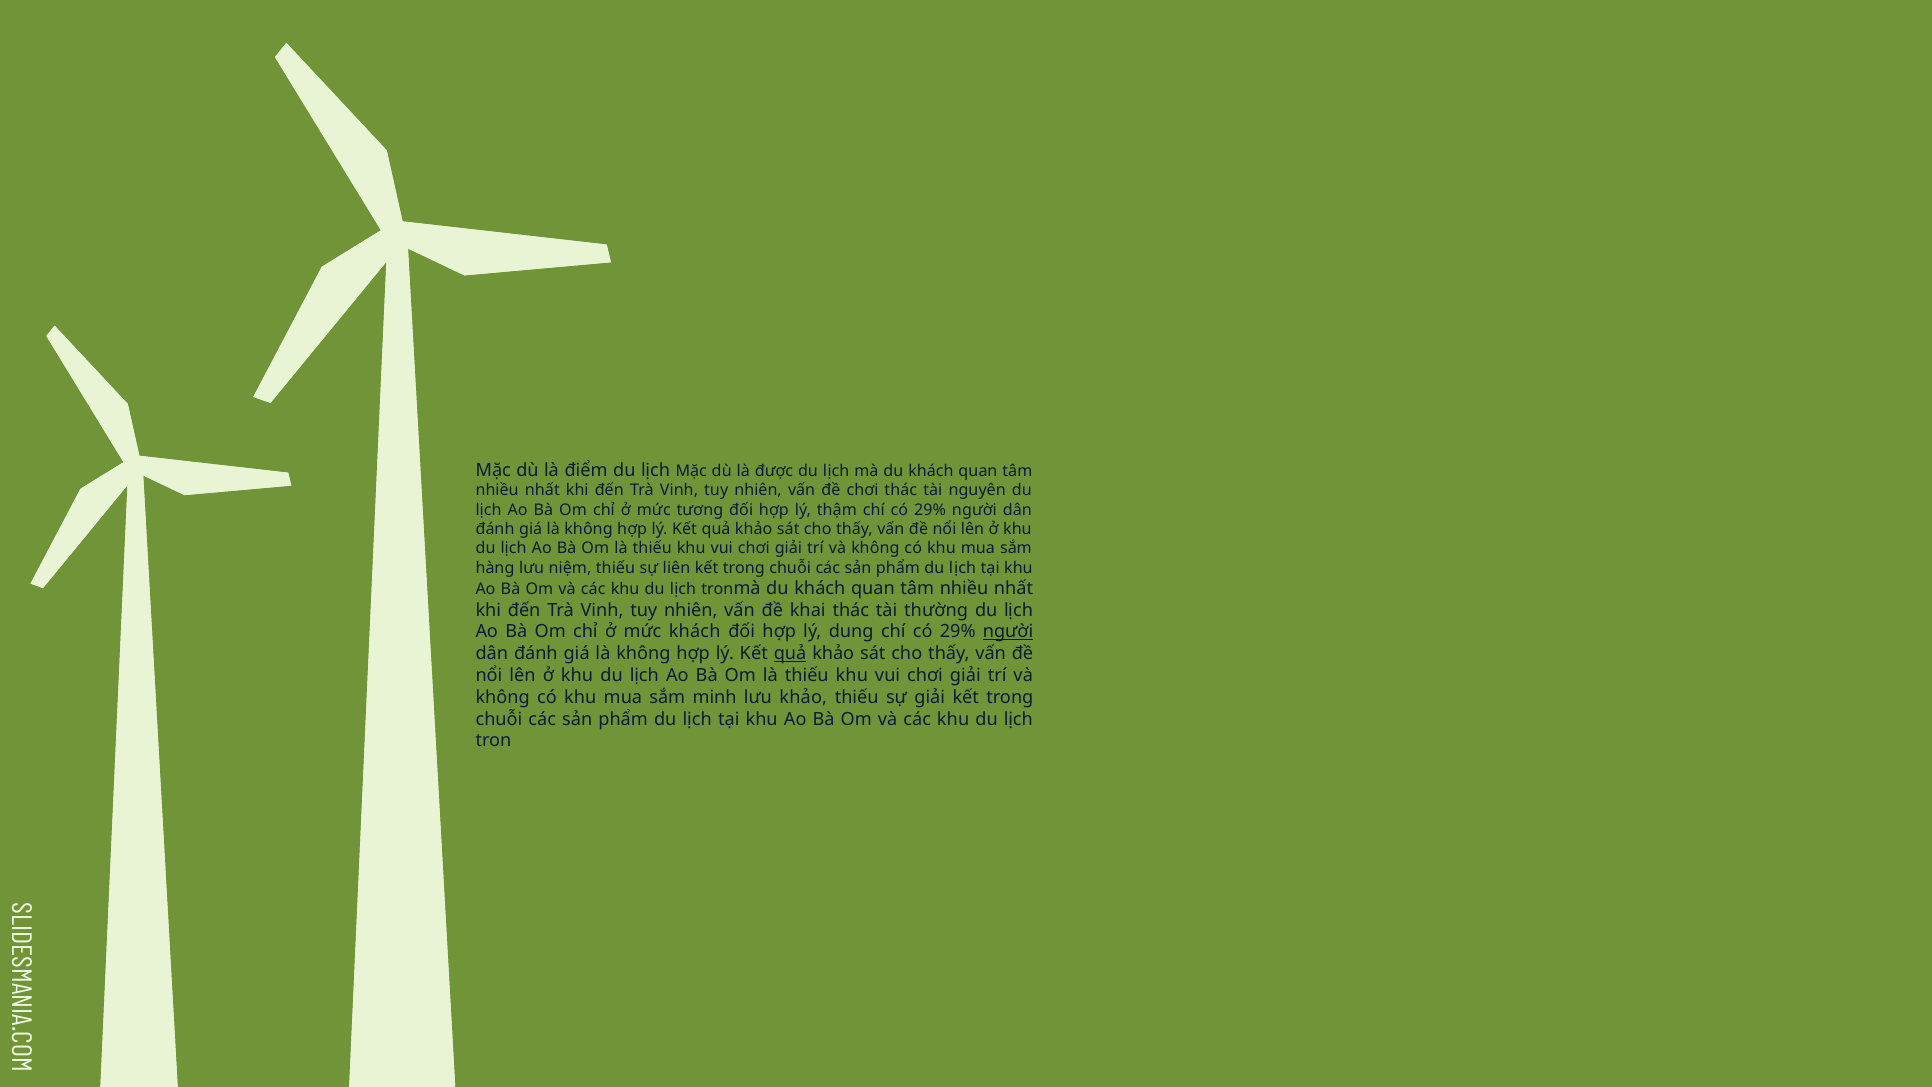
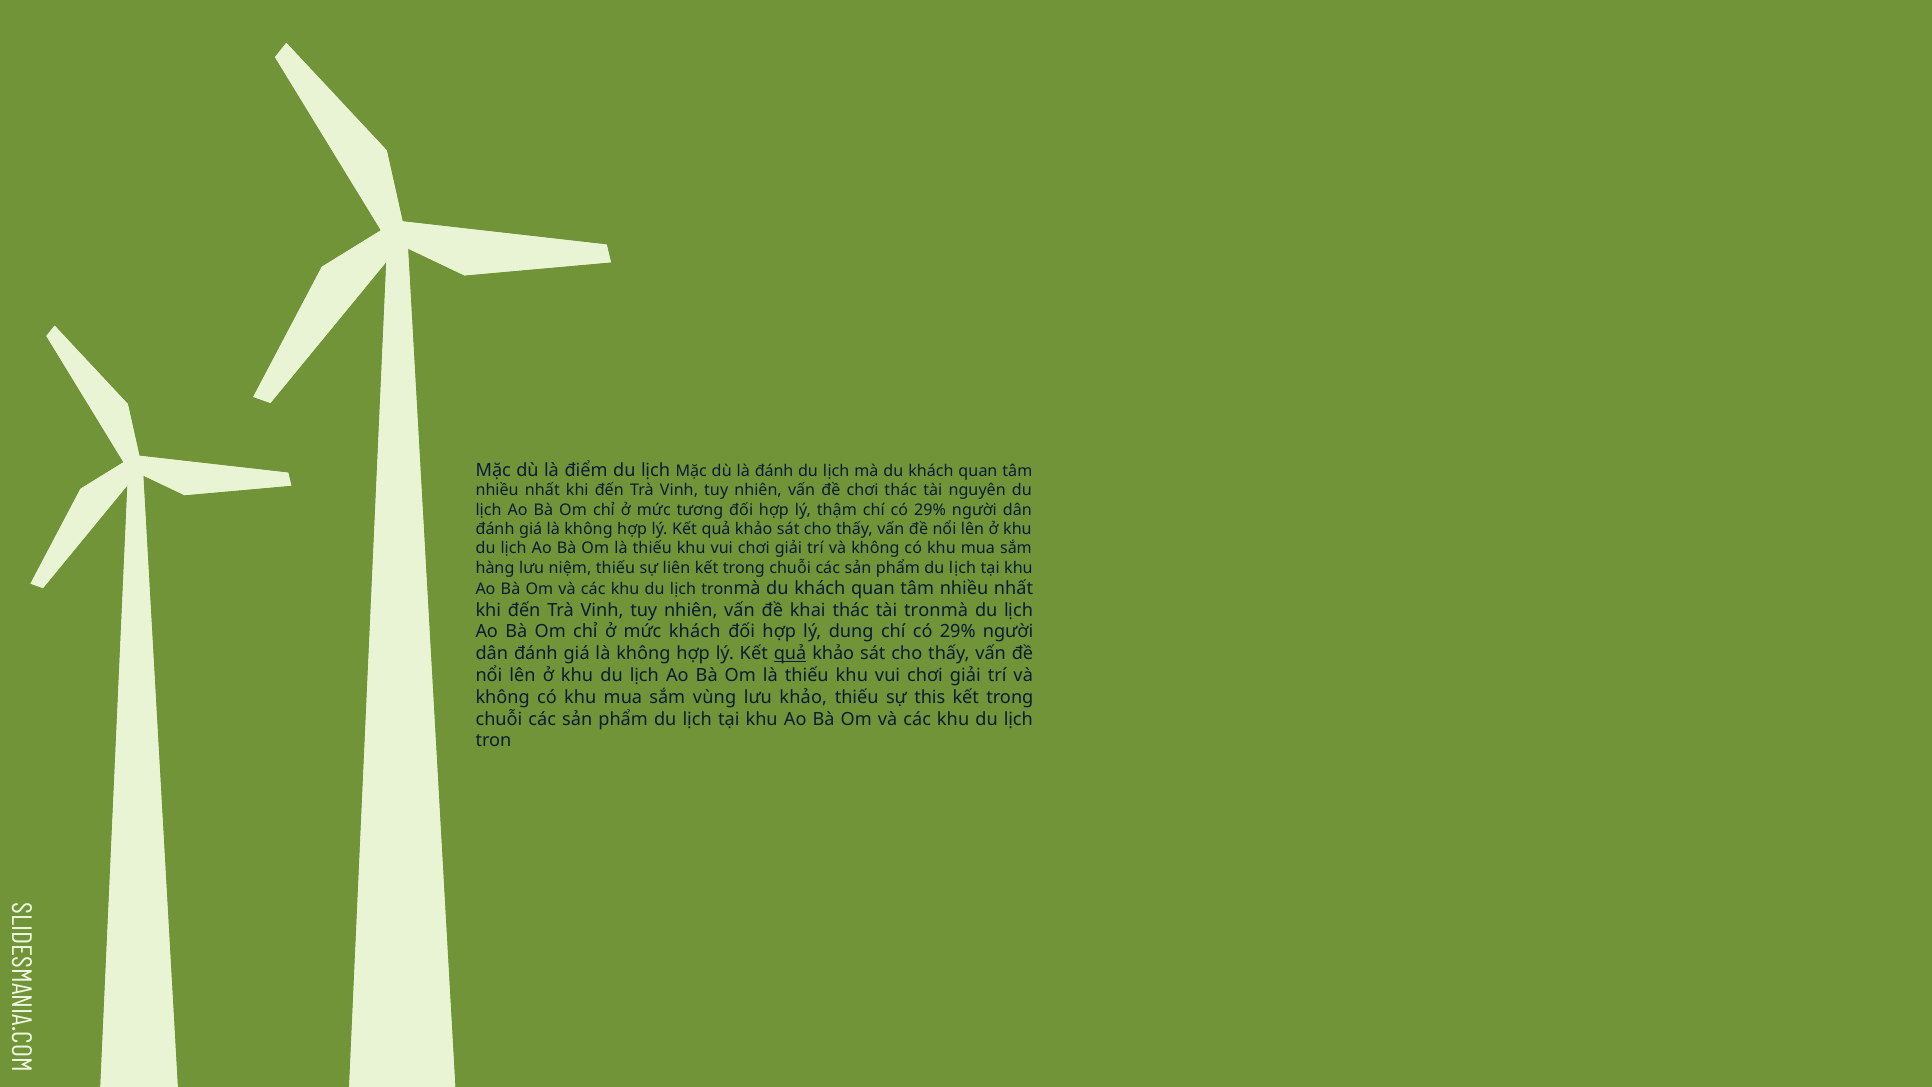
là được: được -> đánh (774, 471)
tài thường: thường -> tronmà (936, 610)
người underline: present -> none (1008, 632)
minh: minh -> vùng (715, 697)
sự giải: giải -> this (930, 697)
